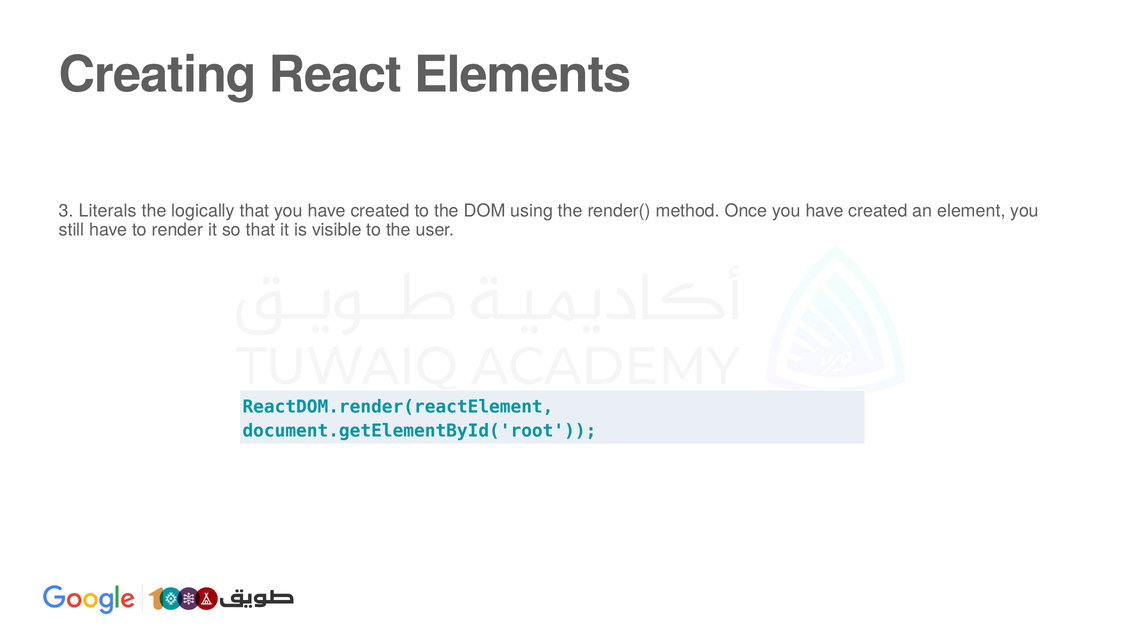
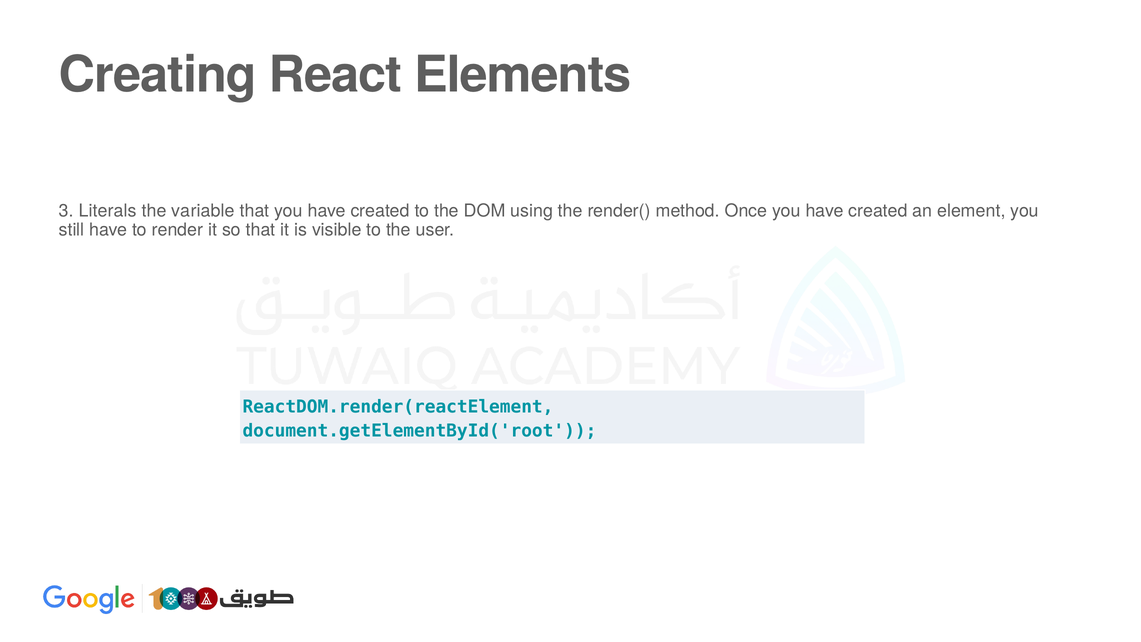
logically: logically -> variable (203, 211)
